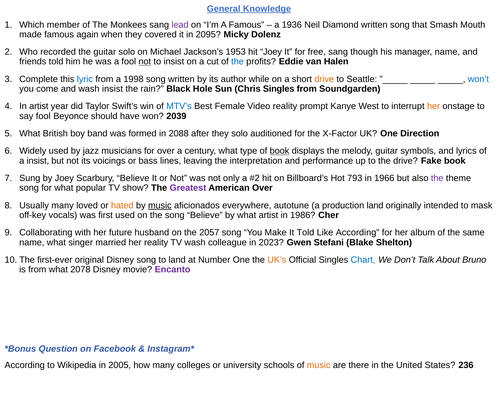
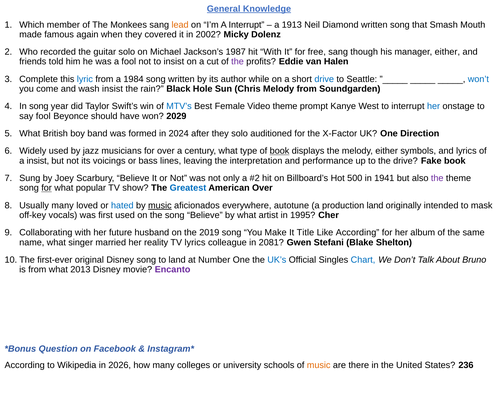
lead colour: purple -> orange (180, 25)
A Famous: Famous -> Interrupt (247, 25)
1936: 1936 -> 1913 (292, 25)
2095: 2095 -> 2002 (208, 34)
1953: 1953 -> 1987 (236, 52)
hit Joey: Joey -> With (271, 52)
manager name: name -> either (447, 52)
not underline: present -> none (145, 62)
the colour: blue -> purple (238, 62)
1998: 1998 -> 1984 (134, 79)
drive colour: orange -> blue (324, 79)
Chris Singles: Singles -> Melody (279, 89)
In artist: artist -> song (39, 106)
Video reality: reality -> theme (285, 106)
her colour: orange -> blue (434, 106)
2039: 2039 -> 2029 (176, 116)
2088: 2088 -> 2024 (179, 133)
melody guitar: guitar -> either (387, 151)
793: 793 -> 500 (355, 178)
1966: 1966 -> 1941 (384, 178)
for underline: none -> present (47, 188)
Greatest colour: purple -> blue (188, 188)
hated colour: orange -> blue (122, 205)
1986: 1986 -> 1995 (303, 215)
2057: 2057 -> 2019 (209, 233)
It Told: Told -> Title (305, 233)
TV wash: wash -> lyrics (195, 242)
2023: 2023 -> 2081 (271, 242)
UK’s colour: orange -> blue (277, 260)
2078: 2078 -> 2013 (80, 269)
2005: 2005 -> 2026 (120, 365)
